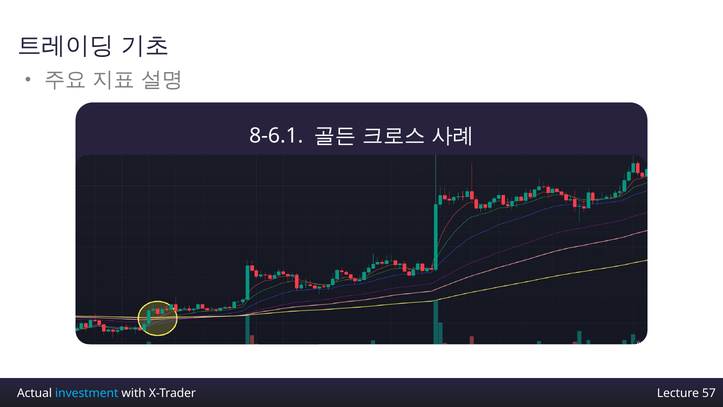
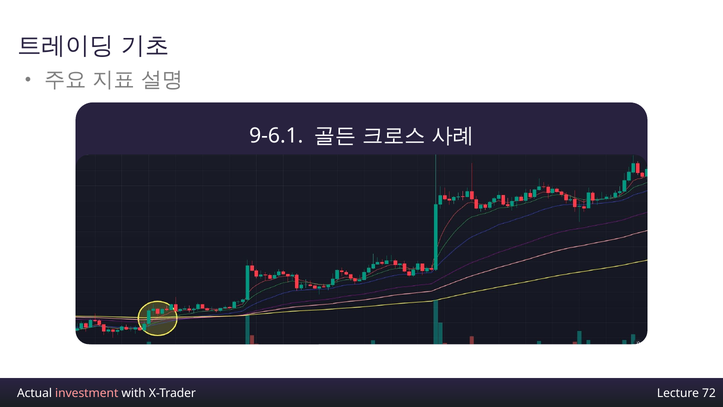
8-6.1: 8-6.1 -> 9-6.1 (276, 136)
investment colour: light blue -> pink (87, 393)
57: 57 -> 72 (709, 393)
